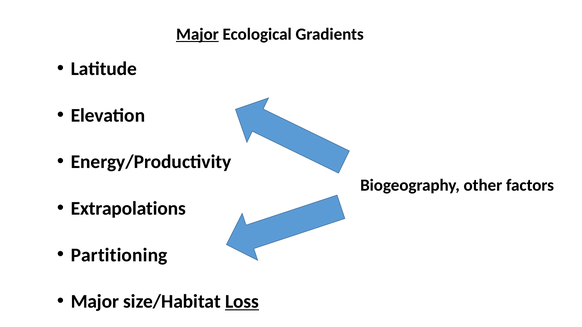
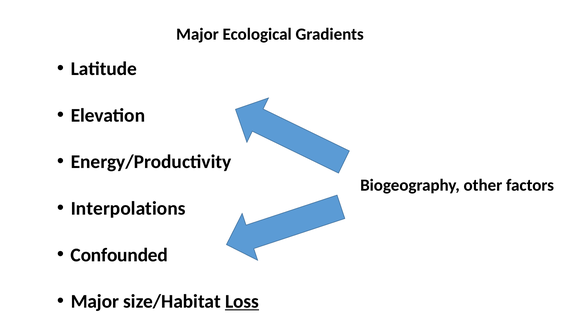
Major underline: present -> none (197, 34)
Extrapolations: Extrapolations -> Interpolations (128, 209)
Partitioning: Partitioning -> Confounded (119, 255)
